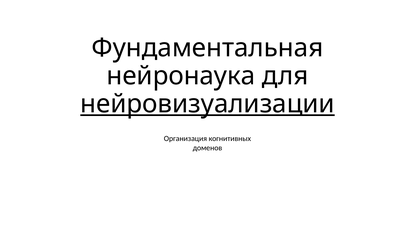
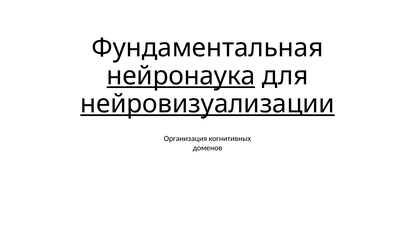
нейронаука underline: none -> present (181, 76)
